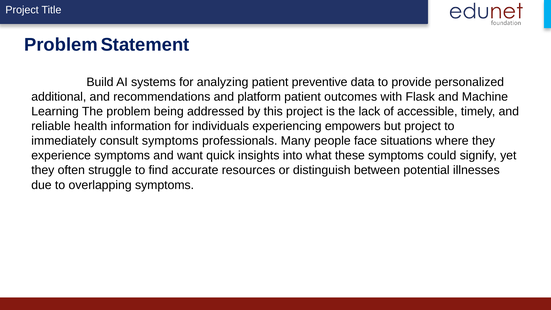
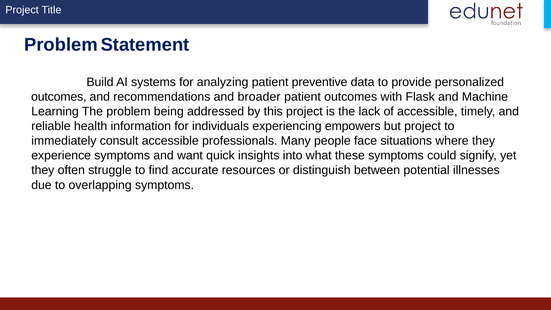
additional: additional -> outcomes (59, 97)
platform: platform -> broader (259, 97)
consult symptoms: symptoms -> accessible (170, 141)
